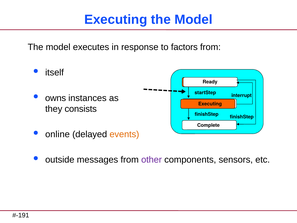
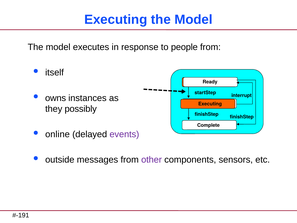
factors: factors -> people (184, 47)
consists: consists -> possibly (81, 109)
events colour: orange -> purple (124, 134)
